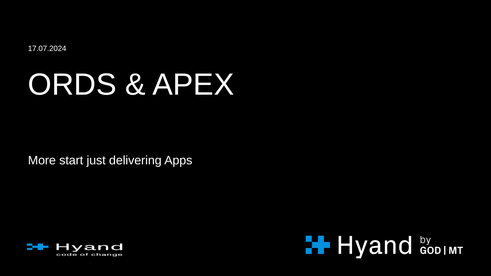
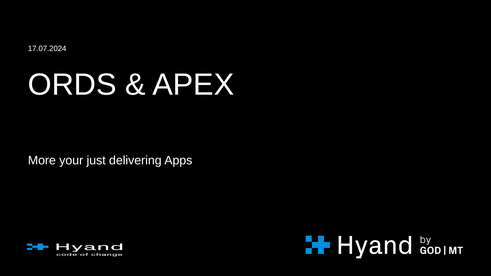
start: start -> your (71, 160)
